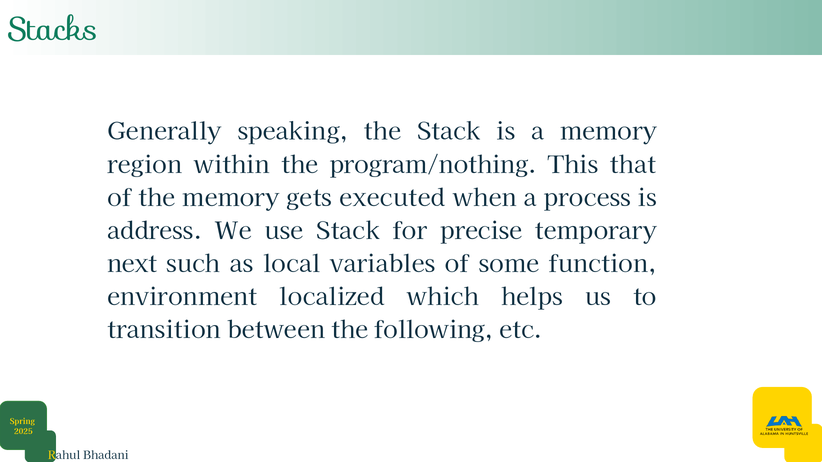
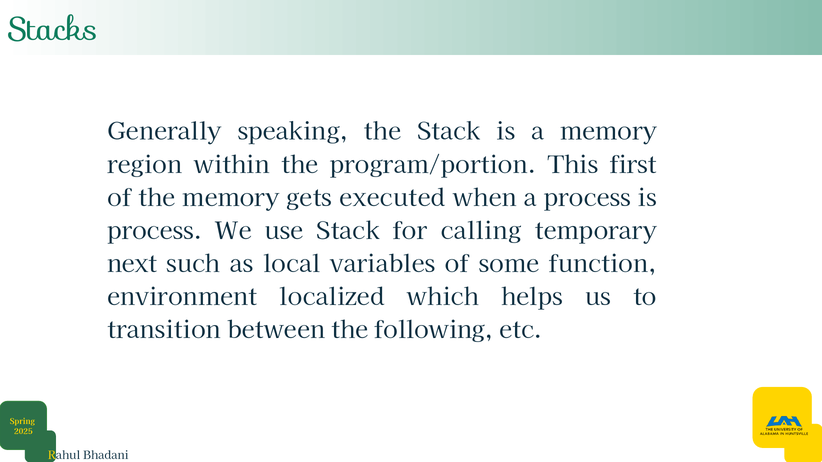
program/nothing: program/nothing -> program/portion (433, 165)
that: that -> first (633, 165)
address: address -> process (155, 231)
precise: precise -> calling (481, 231)
